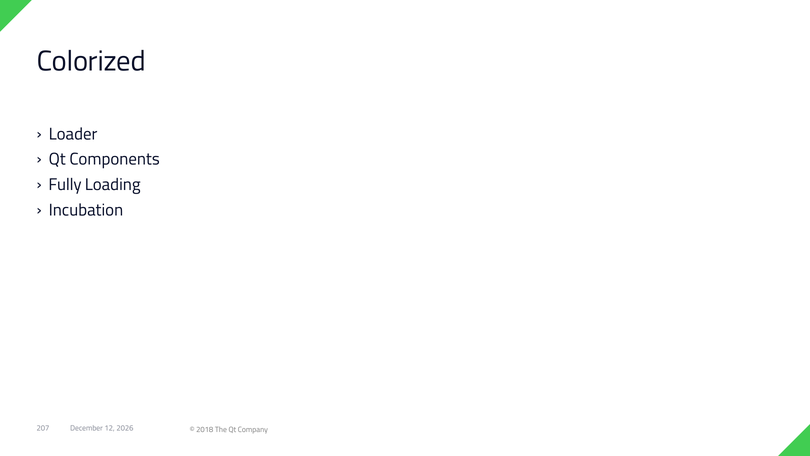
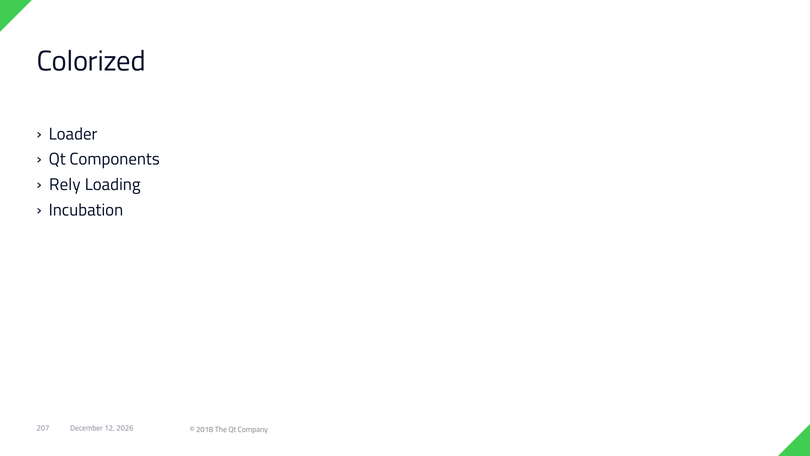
Fully: Fully -> Rely (65, 185)
